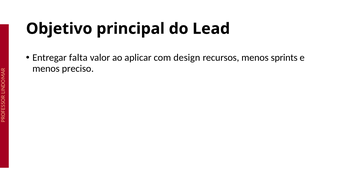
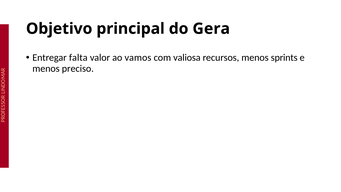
Lead: Lead -> Gera (211, 29)
aplicar: aplicar -> vamos (138, 58)
design: design -> valiosa (187, 58)
